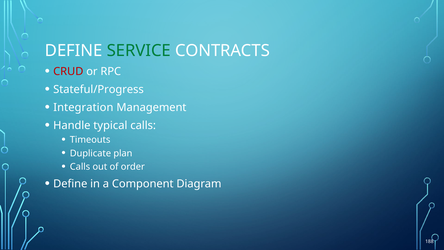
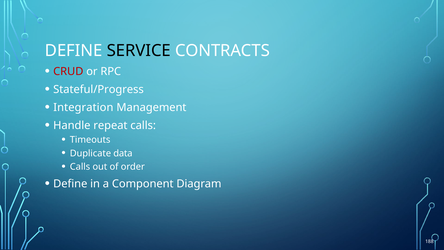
SERVICE colour: green -> black (139, 51)
typical: typical -> repeat (110, 125)
plan: plan -> data (123, 153)
